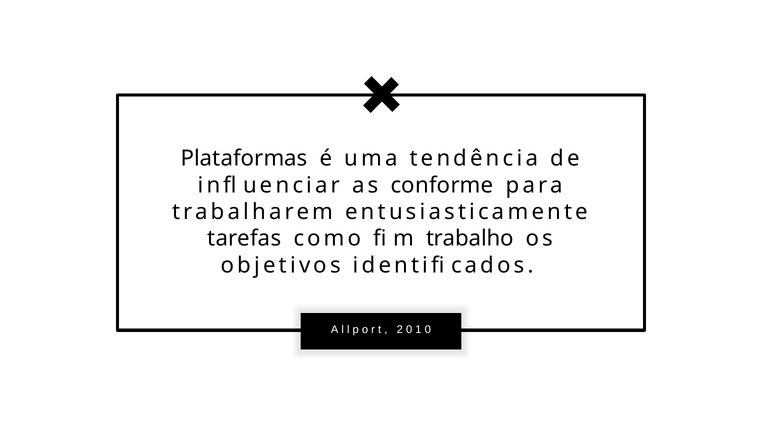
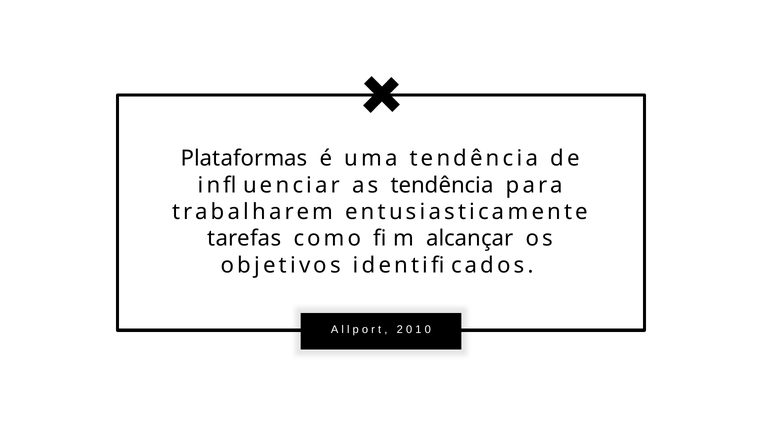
as conforme: conforme -> tendência (442, 185)
trabalho: trabalho -> alcançar (470, 238)
